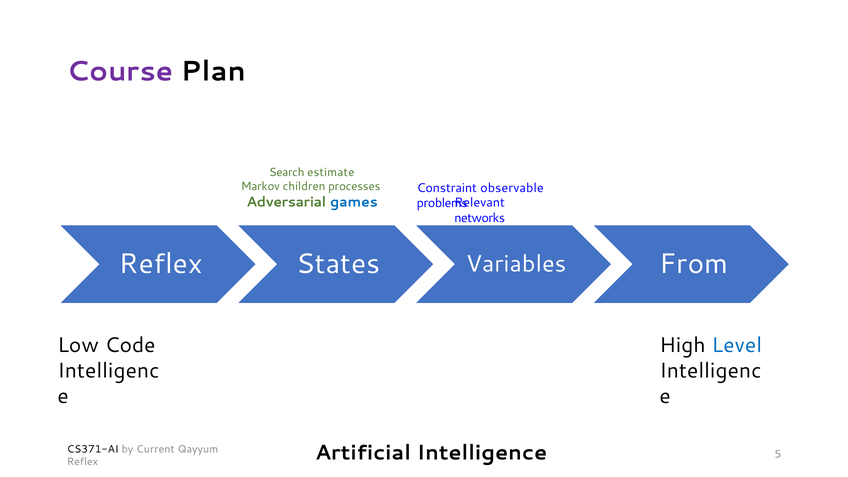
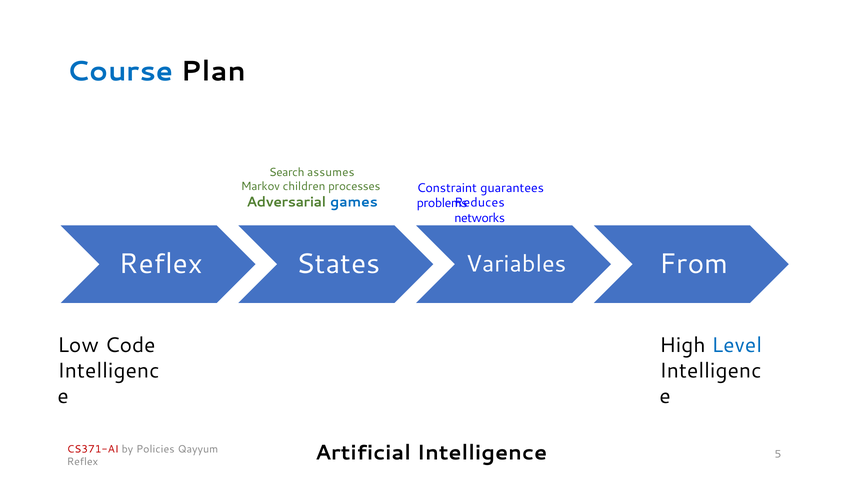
Course colour: purple -> blue (120, 71)
estimate: estimate -> assumes (331, 172)
observable: observable -> guarantees (512, 188)
Relevant: Relevant -> Reduces (480, 203)
CS371-AI colour: black -> red (93, 449)
Current: Current -> Policies (155, 449)
